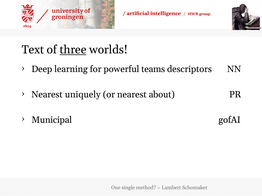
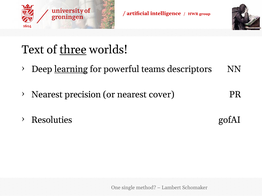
learning underline: none -> present (71, 69)
uniquely: uniquely -> precision (83, 95)
about: about -> cover (162, 95)
Municipal: Municipal -> Resoluties (52, 120)
